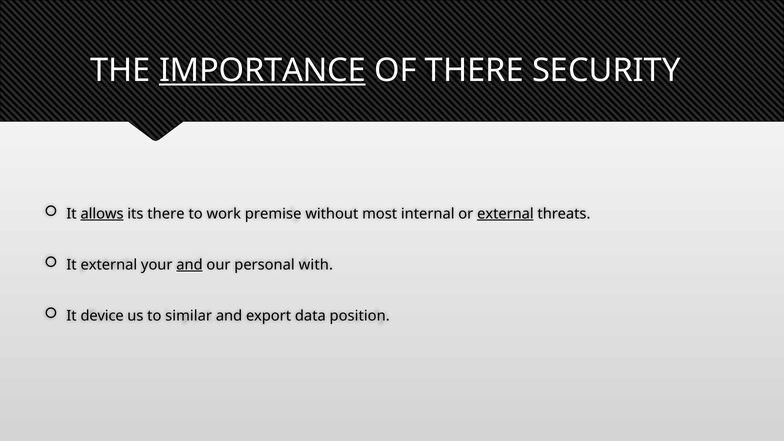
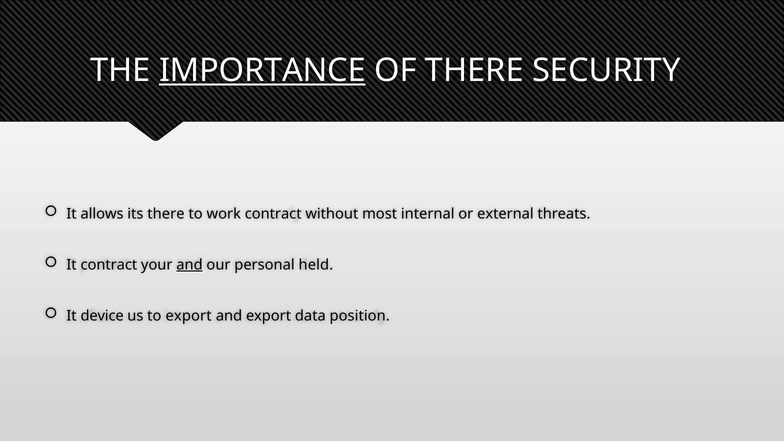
allows underline: present -> none (102, 214)
work premise: premise -> contract (273, 214)
external underline: present -> none (505, 214)
It external: external -> contract (109, 265)
with: with -> held (316, 265)
to similar: similar -> export (189, 316)
